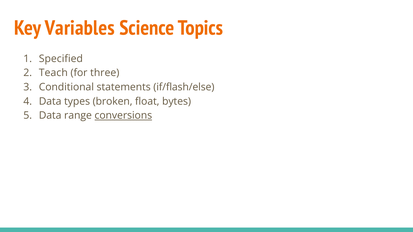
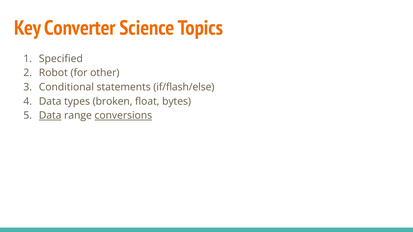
Variables: Variables -> Converter (80, 28)
Teach: Teach -> Robot (53, 73)
three: three -> other (105, 73)
Data underline: none -> present (50, 116)
